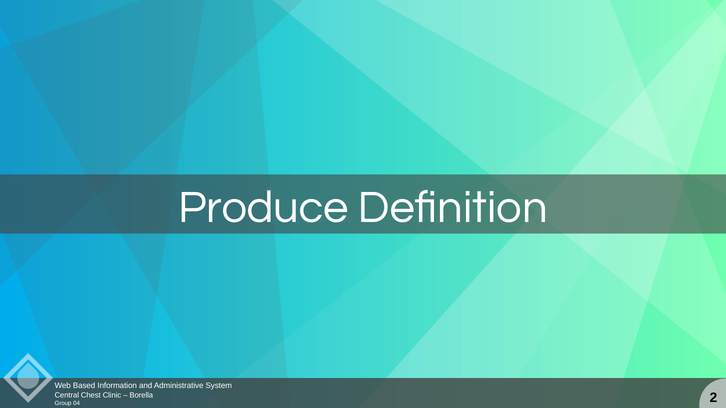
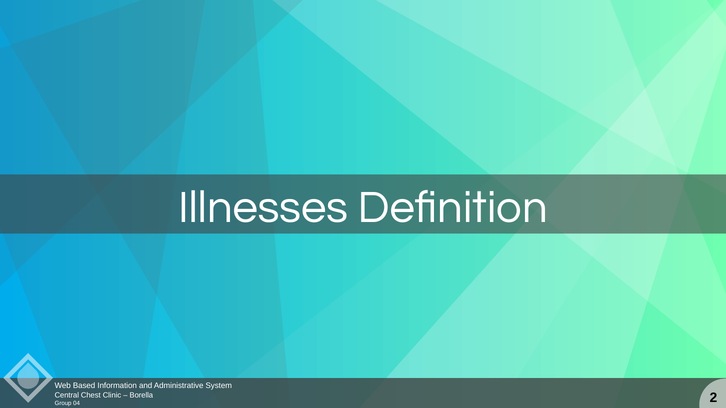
Produce: Produce -> Illnesses (263, 208)
